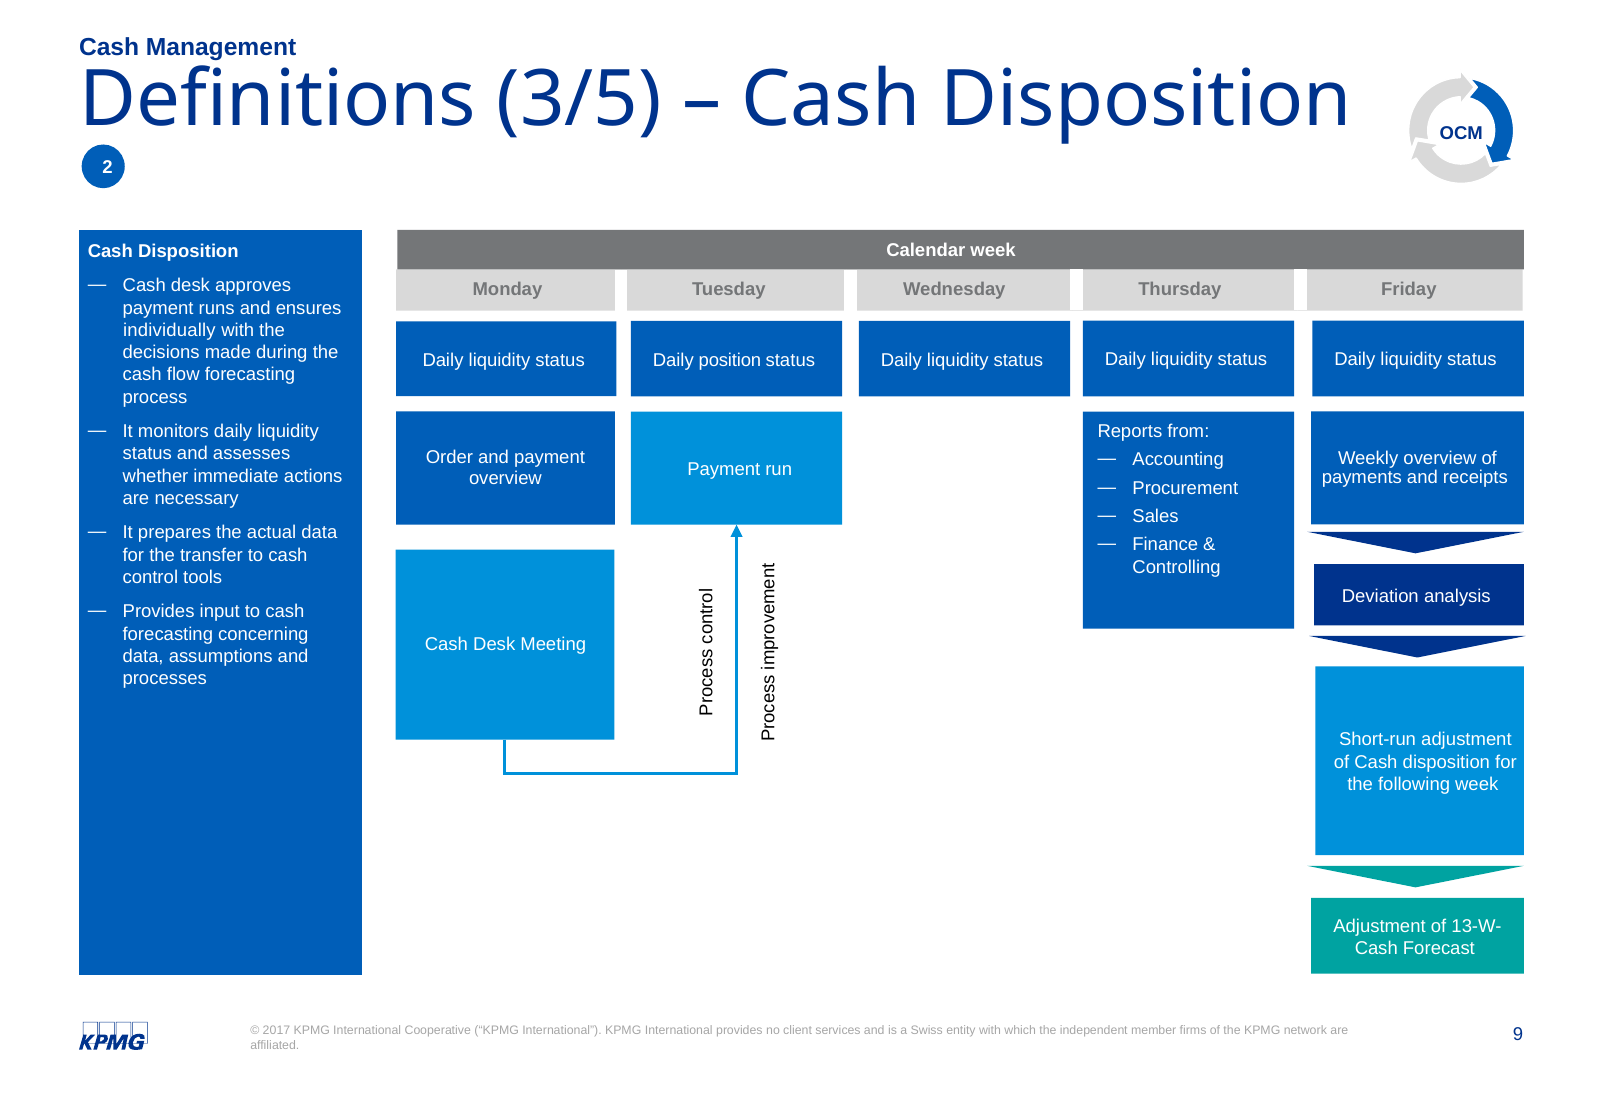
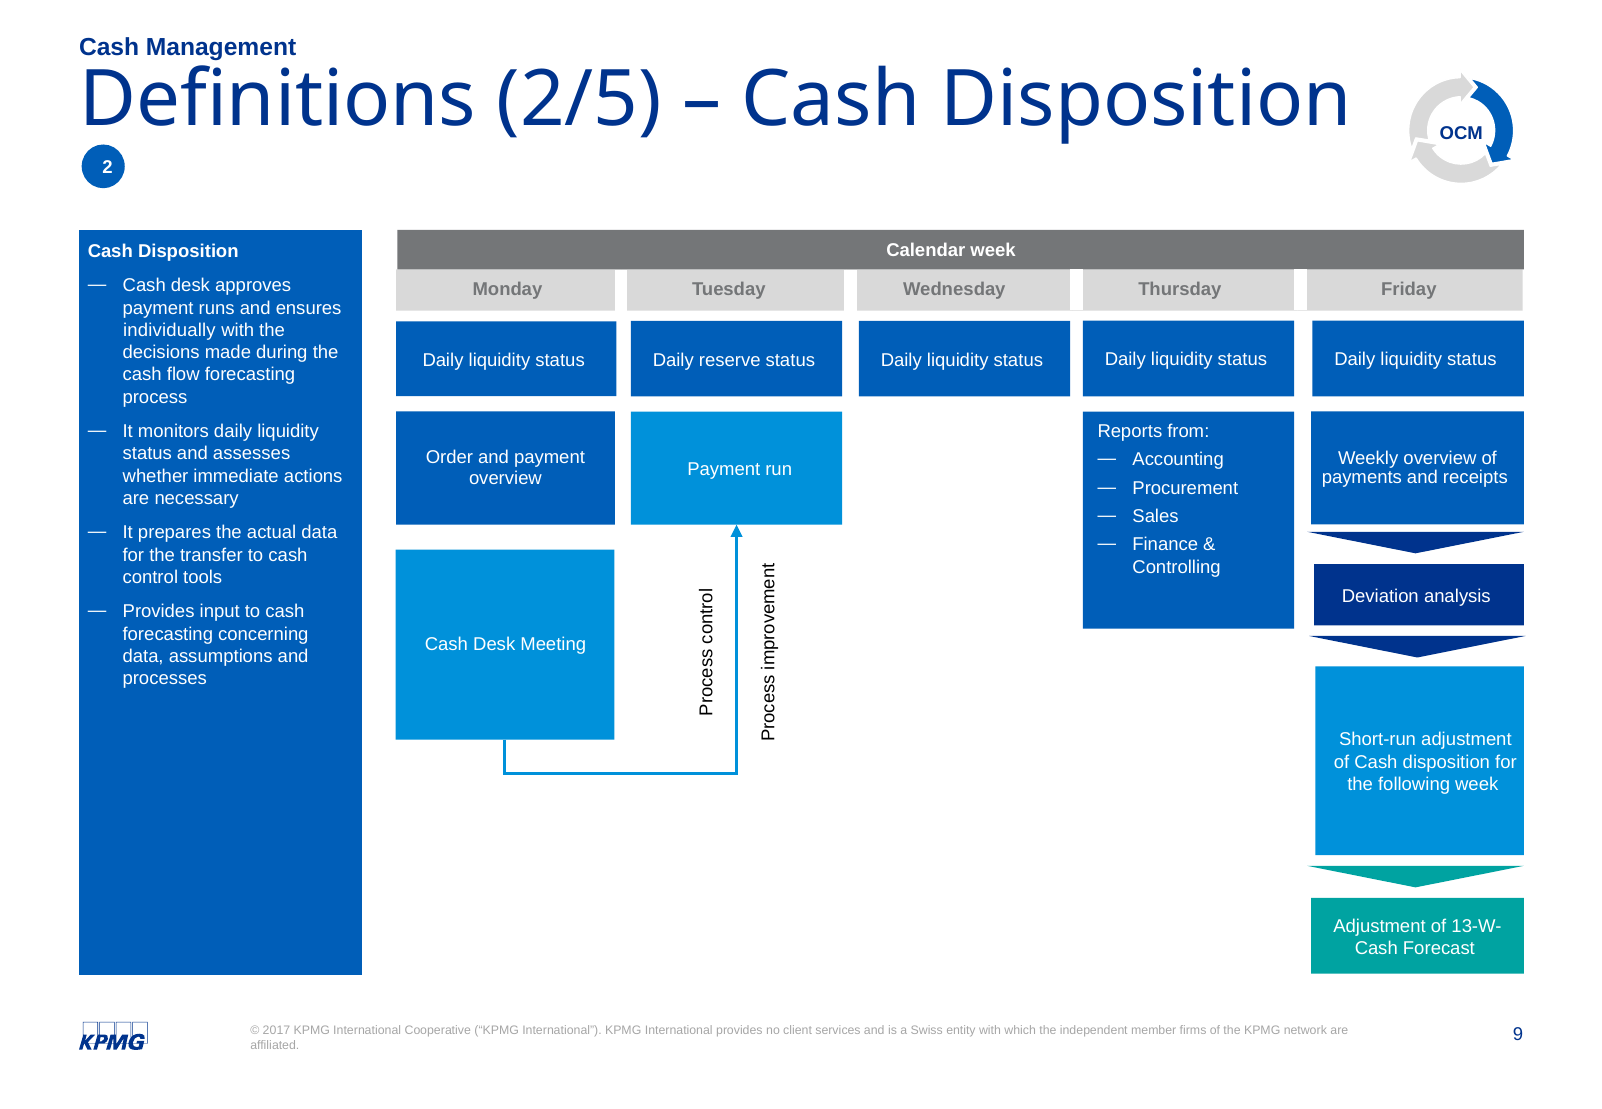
3/5: 3/5 -> 2/5 (579, 100)
position: position -> reserve (730, 360)
